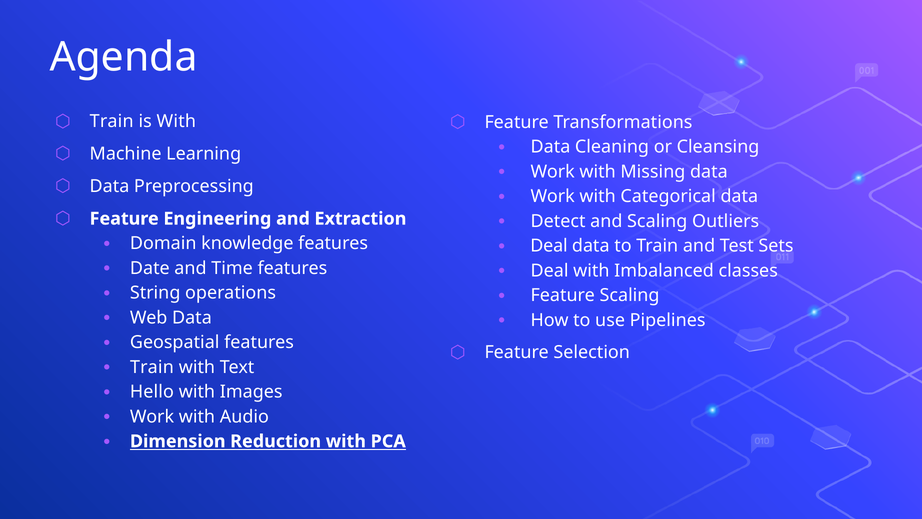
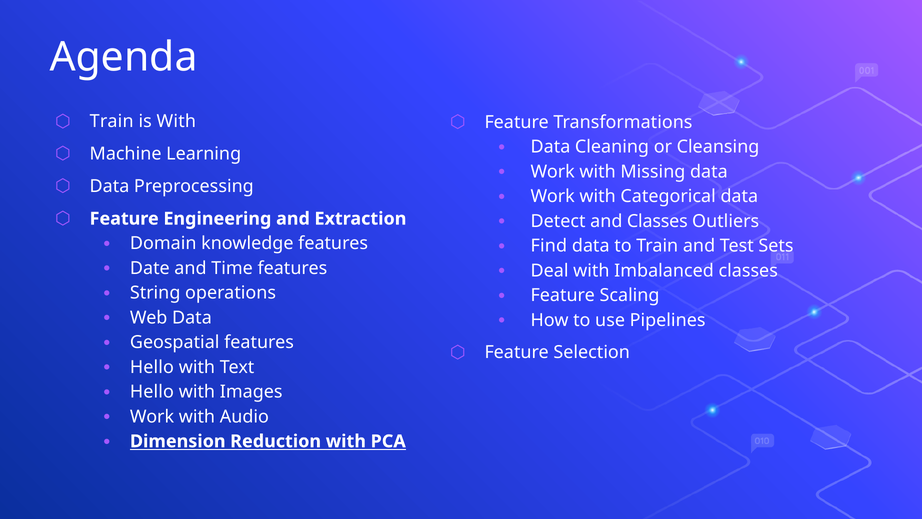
and Scaling: Scaling -> Classes (657, 221)
Deal: Deal -> Find (549, 246)
Train: Train -> Hello (152, 367)
